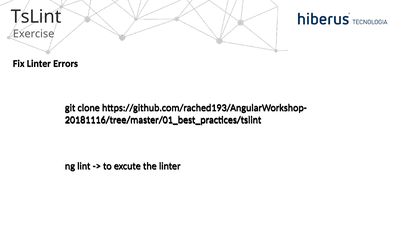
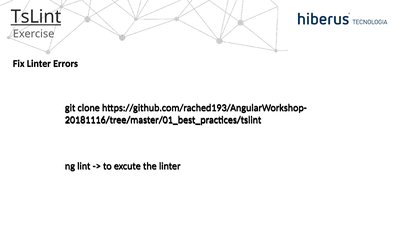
TsLint underline: none -> present (36, 17)
